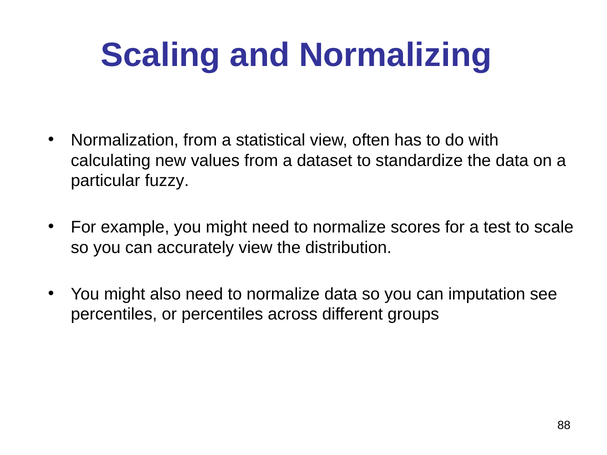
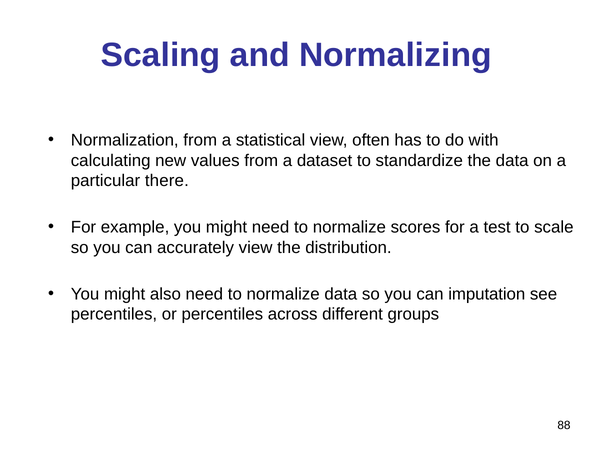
fuzzy: fuzzy -> there (167, 181)
